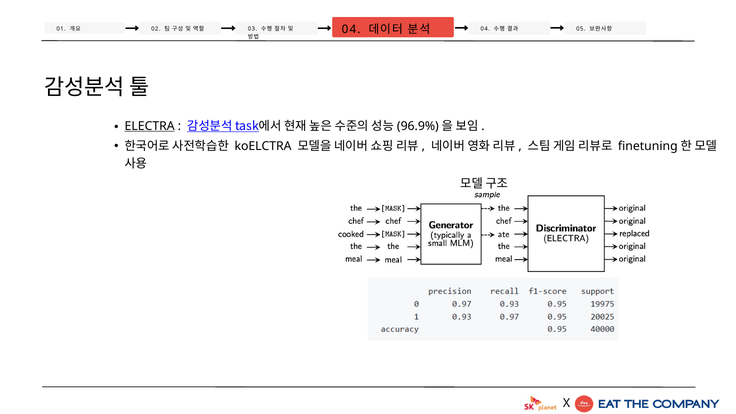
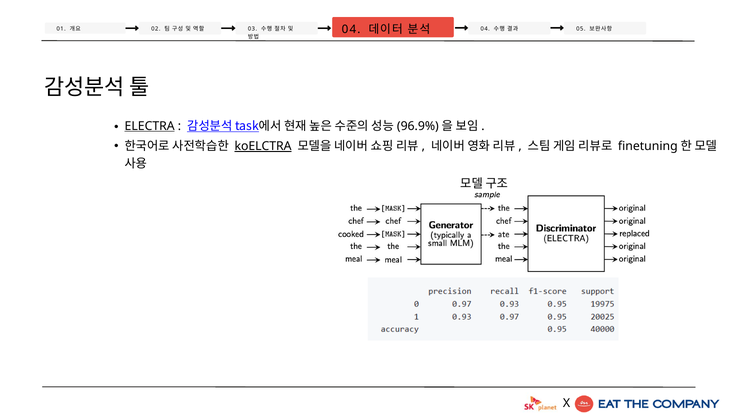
koELCTRA underline: none -> present (263, 146)
